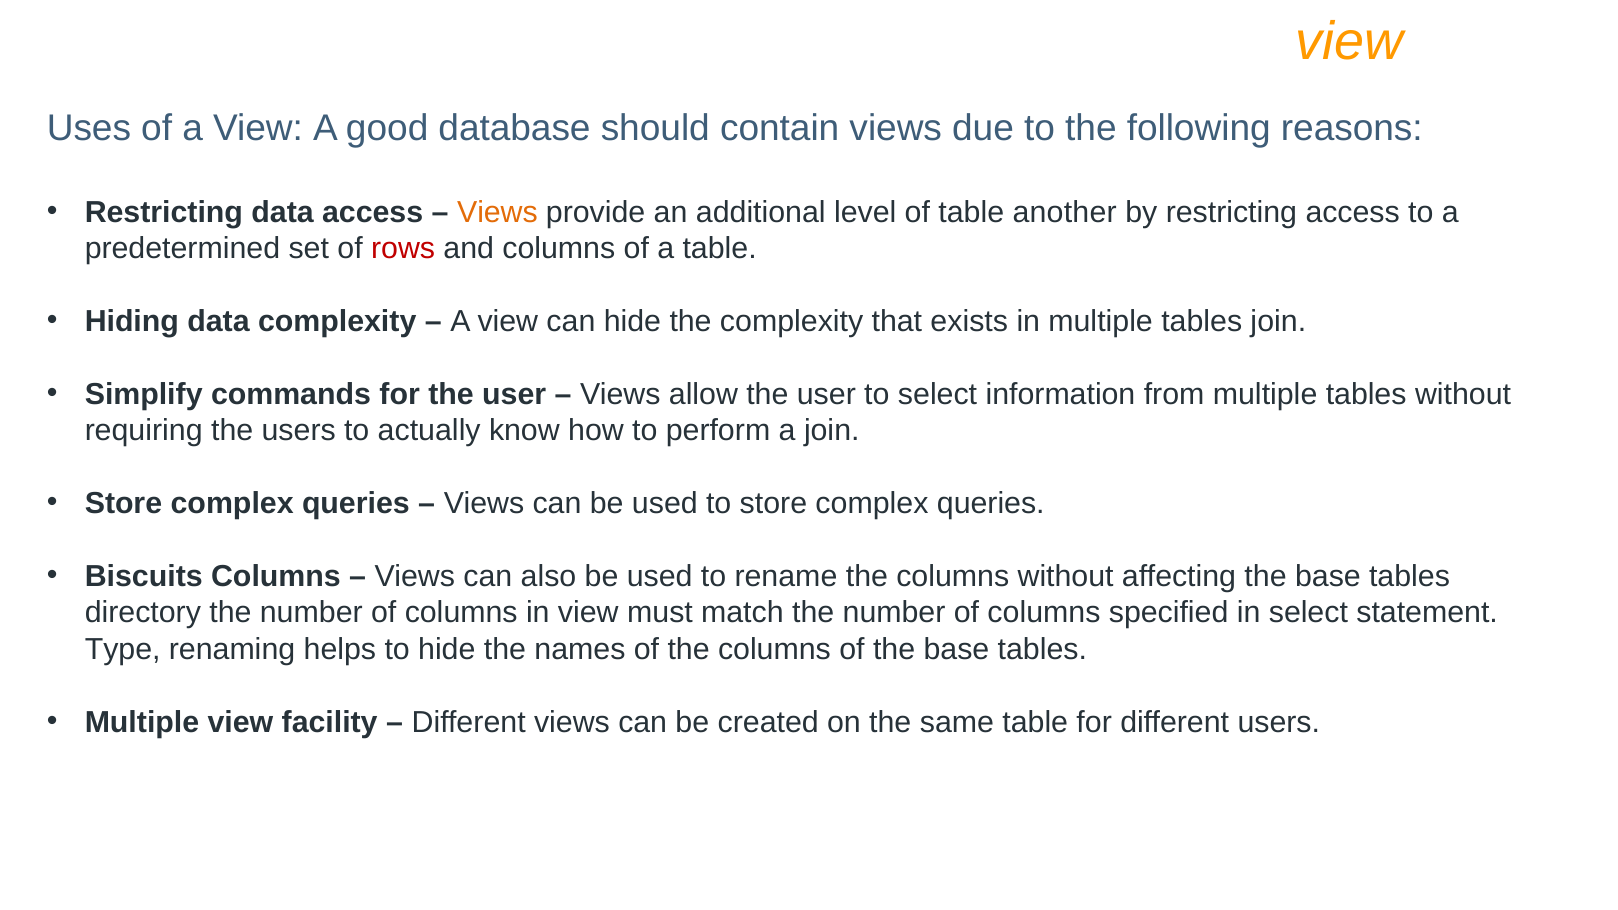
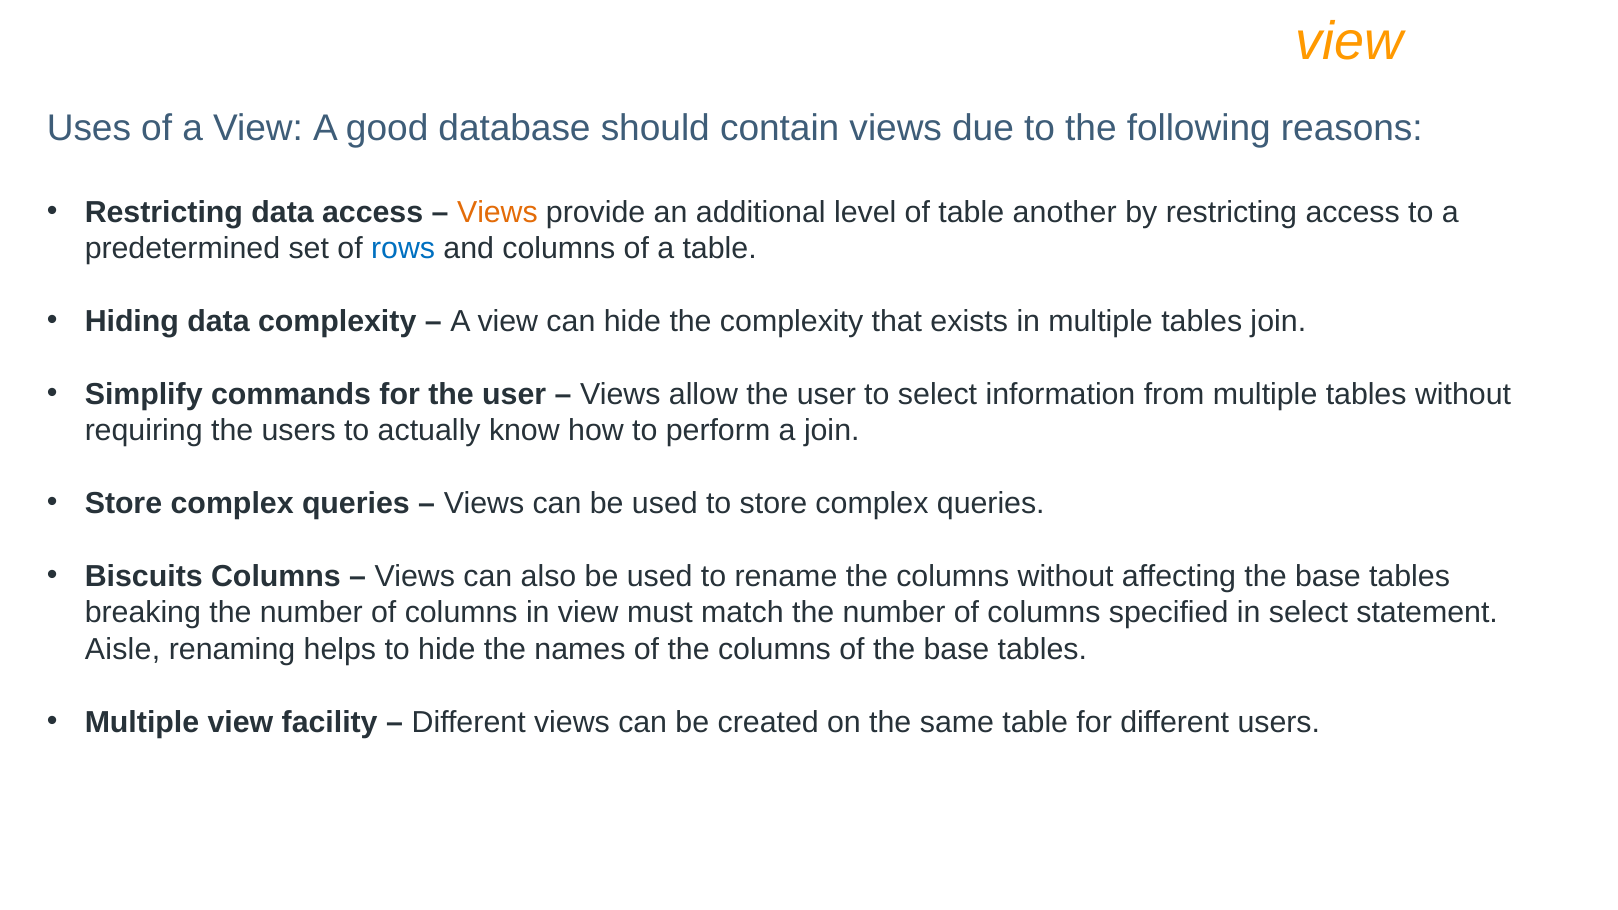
rows colour: red -> blue (403, 249)
directory: directory -> breaking (143, 613)
Type: Type -> Aisle (123, 649)
